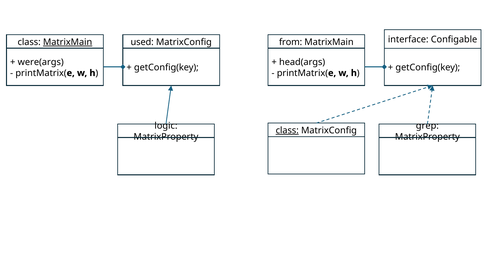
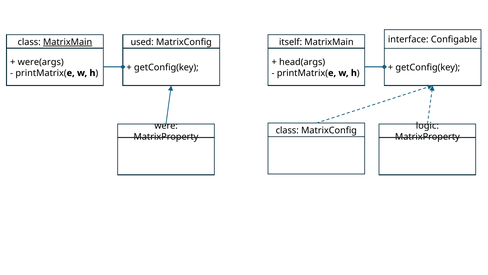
from: from -> itself (291, 42)
logic: logic -> were (166, 126)
grep: grep -> logic (427, 126)
class underline: present -> none (287, 130)
